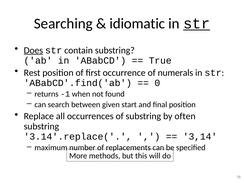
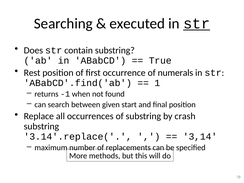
idiomatic: idiomatic -> executed (137, 24)
Does underline: present -> none (33, 50)
0: 0 -> 1 (157, 83)
often: often -> crash (185, 116)
